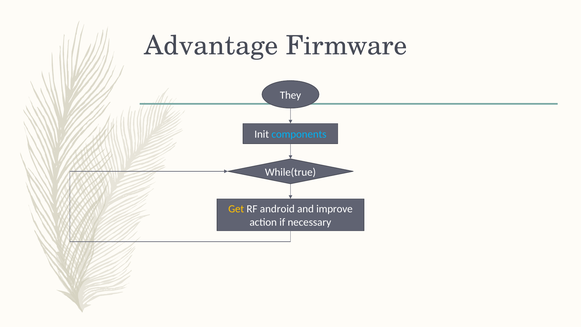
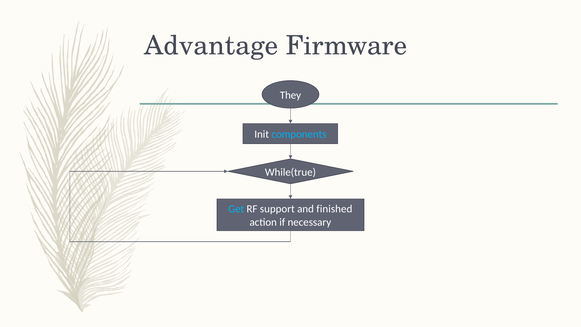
Get colour: yellow -> light blue (236, 209)
android: android -> support (277, 209)
improve: improve -> finished (334, 209)
